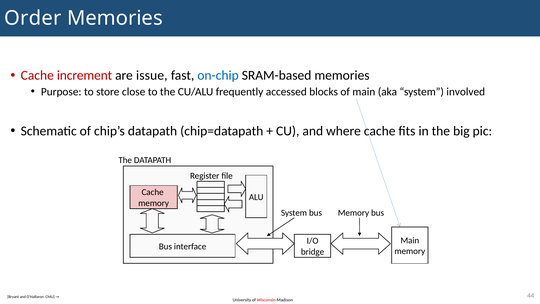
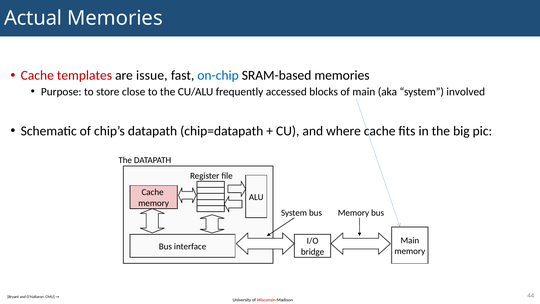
Order: Order -> Actual (33, 18)
increment: increment -> templates (84, 75)
